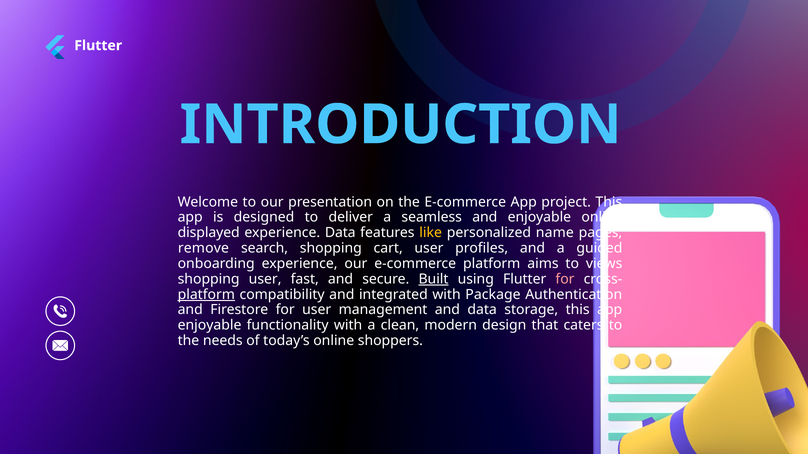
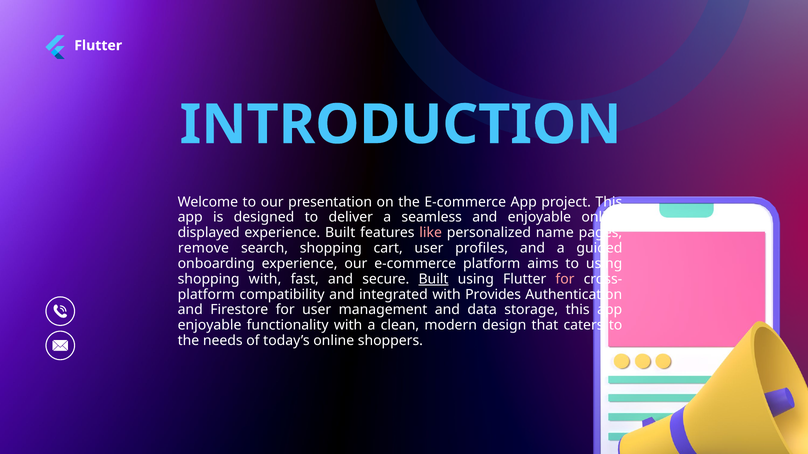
experience Data: Data -> Built (340, 233)
like colour: yellow -> pink (431, 233)
to views: views -> using (604, 264)
shopping user: user -> with (265, 279)
platform underline: present -> none (206, 295)
Package: Package -> Provides (493, 295)
